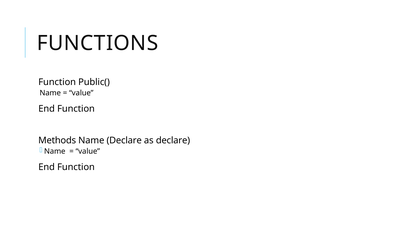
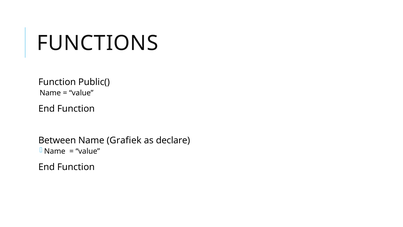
Methods: Methods -> Between (57, 140)
Name Declare: Declare -> Grafiek (124, 140)
